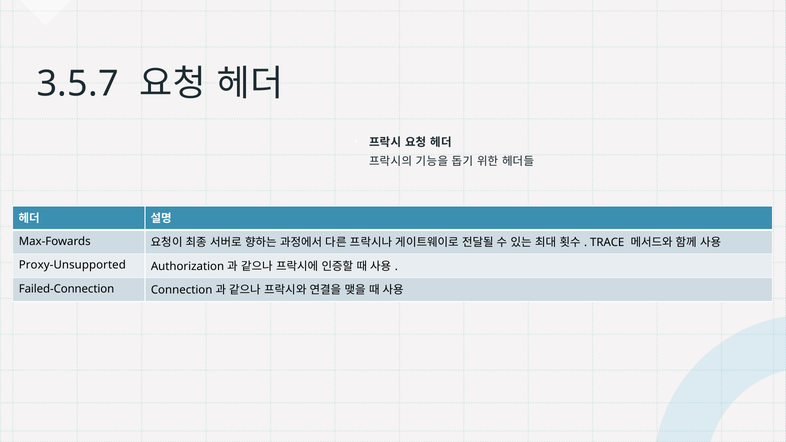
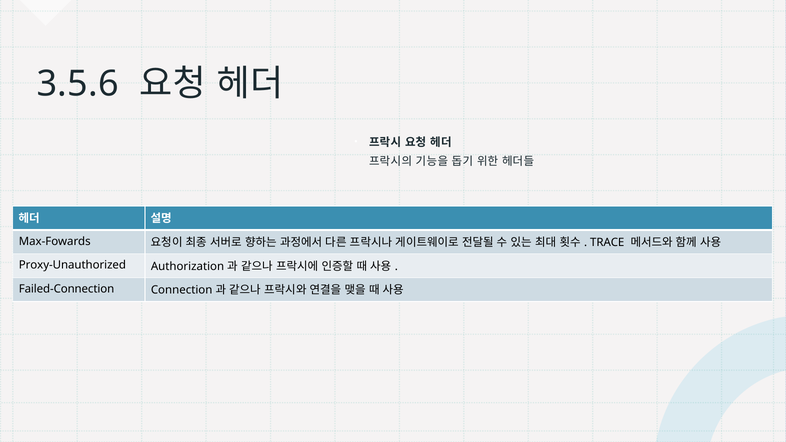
3.5.7: 3.5.7 -> 3.5.6 (78, 84)
Proxy-Unsupported: Proxy-Unsupported -> Proxy-Unauthorized (72, 265)
